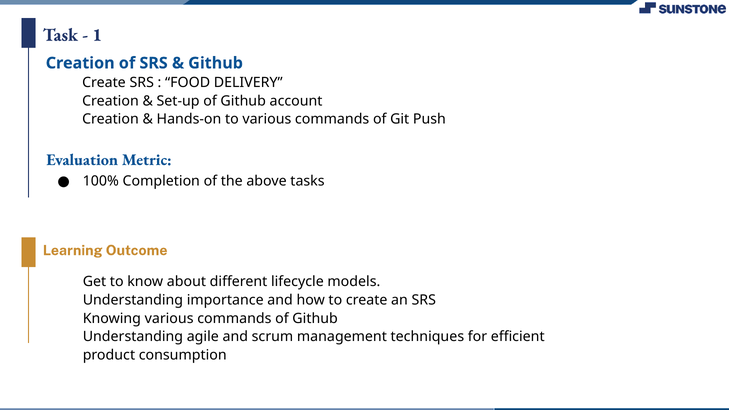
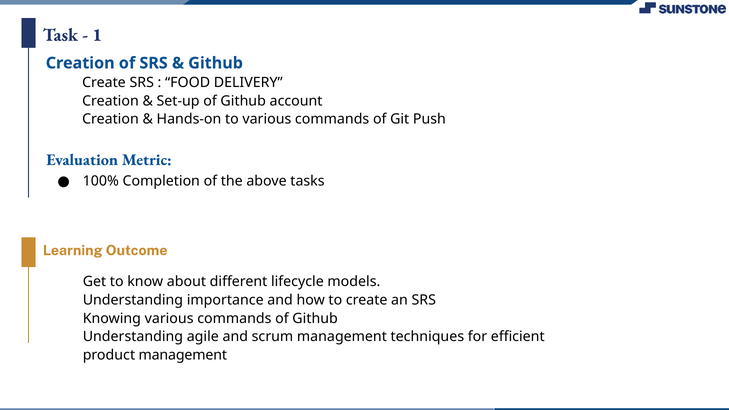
product consumption: consumption -> management (183, 355)
